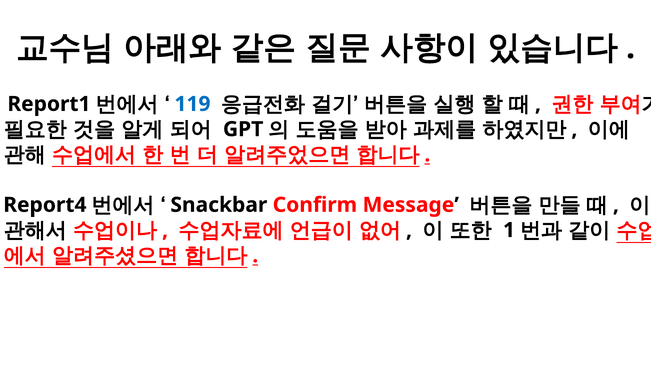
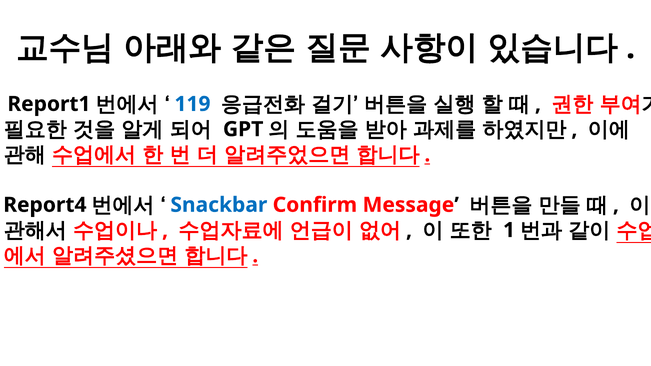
Snackbar colour: black -> blue (219, 205)
